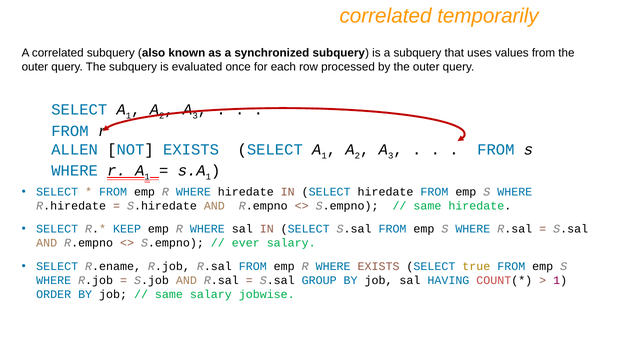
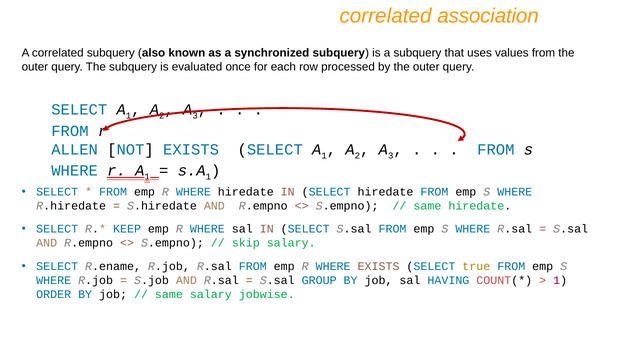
temporarily: temporarily -> association (488, 16)
ever: ever -> skip (246, 243)
